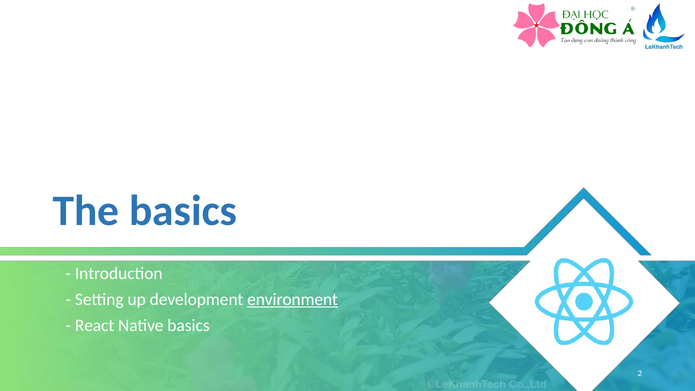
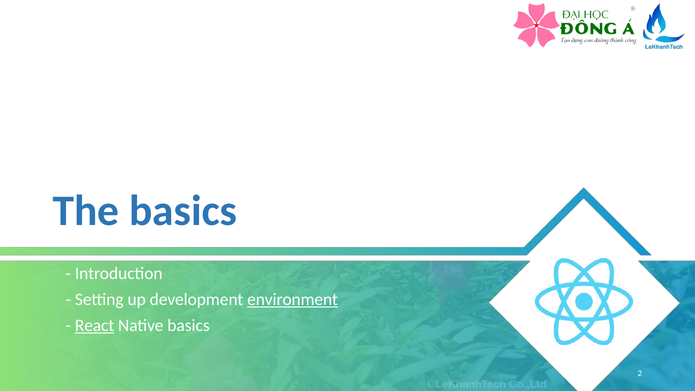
React underline: none -> present (95, 326)
